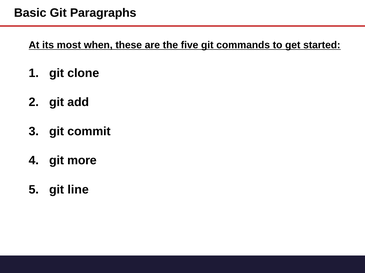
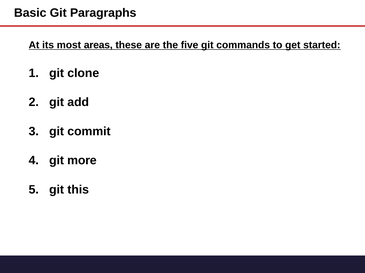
when: when -> areas (98, 45)
line: line -> this (78, 190)
